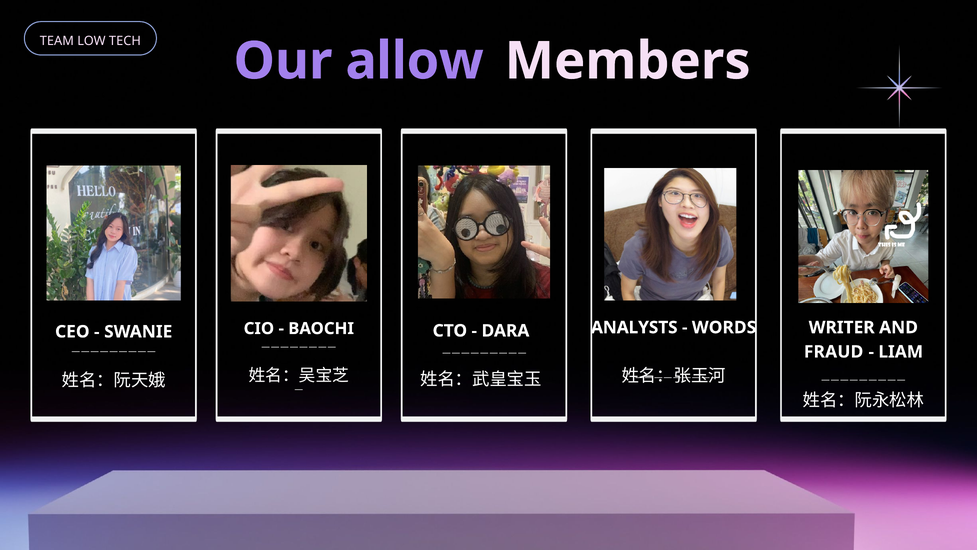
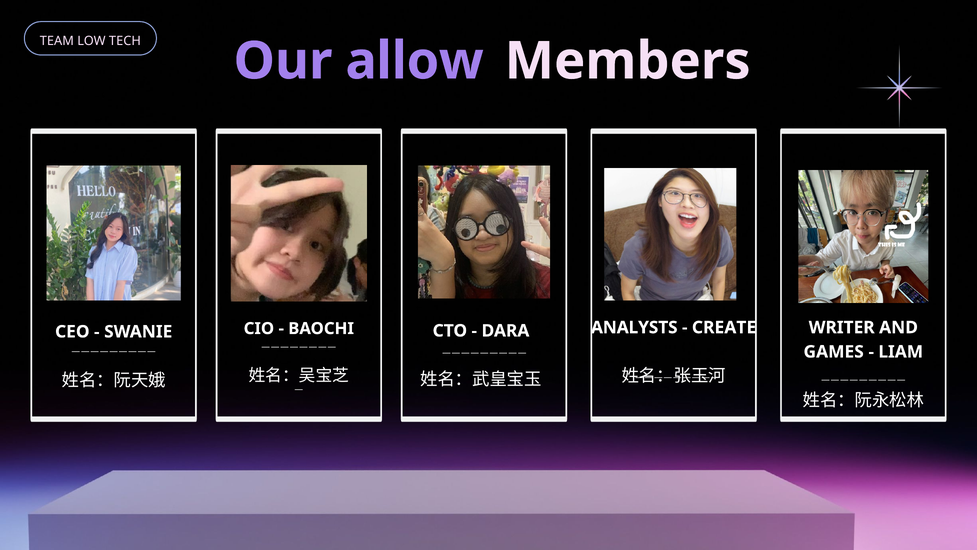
WORDS: WORDS -> CREATE (724, 327)
FRAUD: FRAUD -> GAMES (834, 352)
